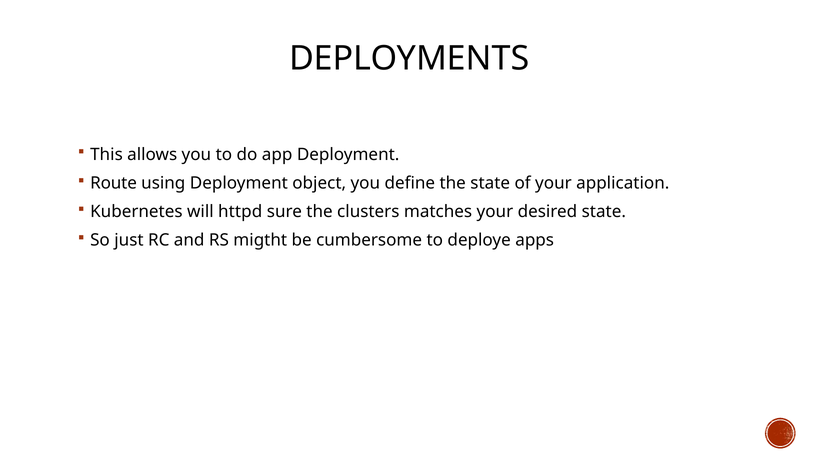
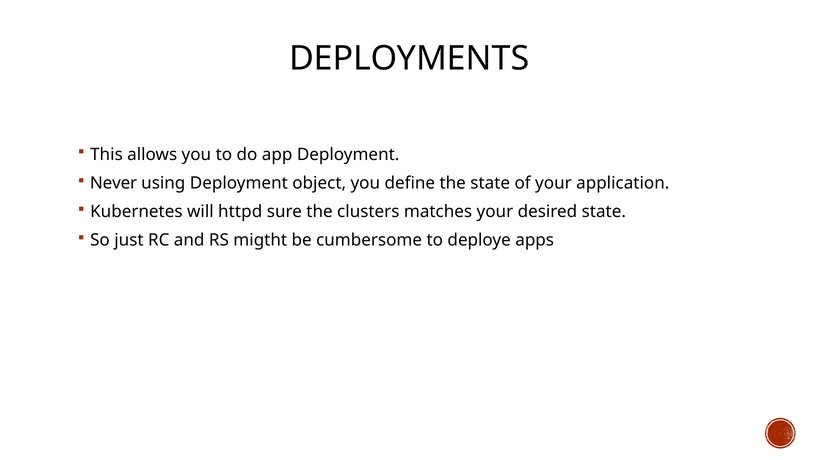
Route: Route -> Never (114, 183)
